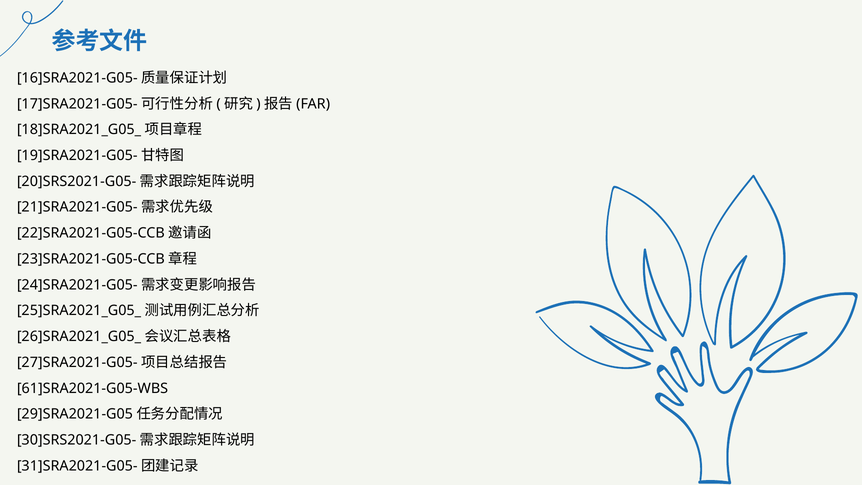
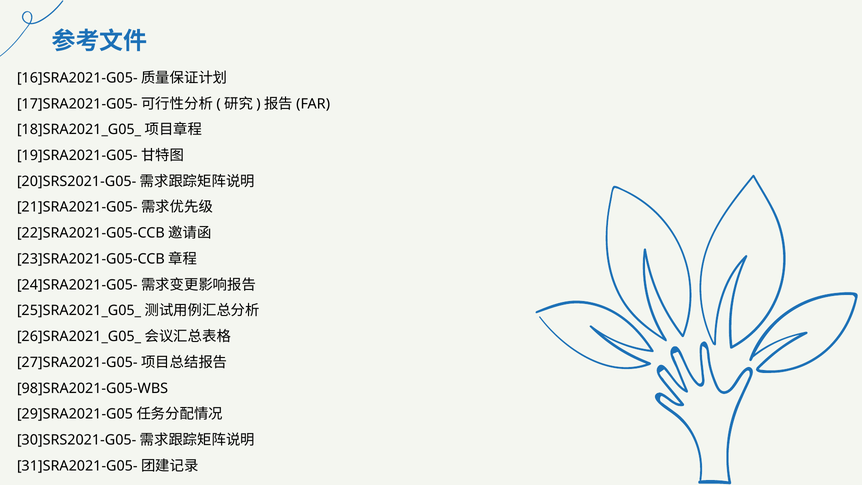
61]SRA2021-G05-WBS: 61]SRA2021-G05-WBS -> 98]SRA2021-G05-WBS (93, 388)
